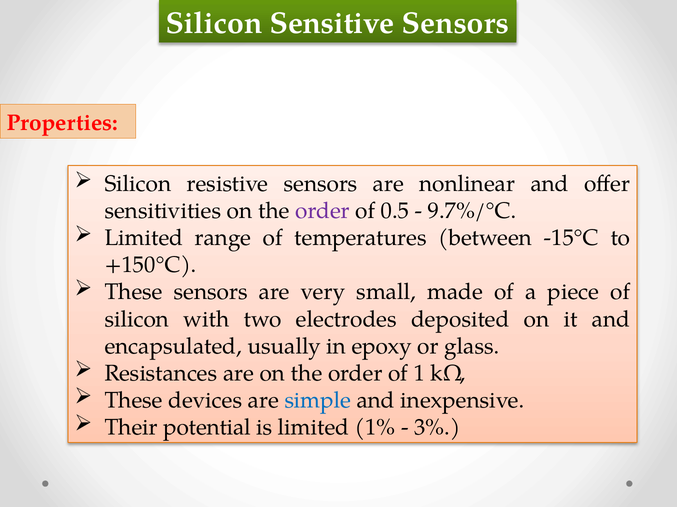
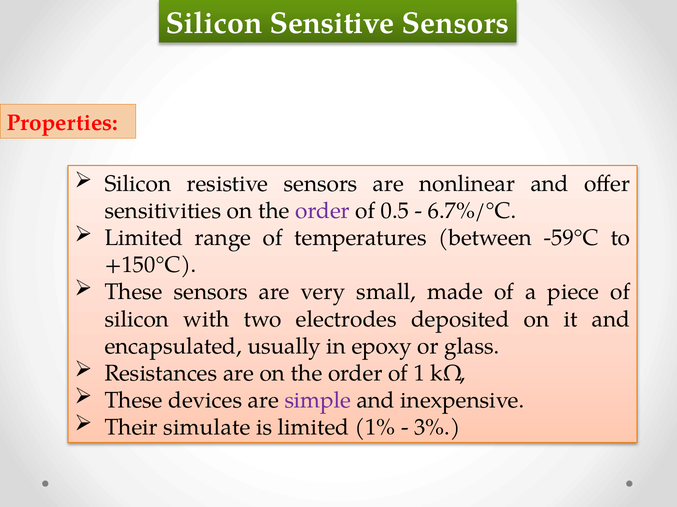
9.7%/°C: 9.7%/°C -> 6.7%/°C (472, 211)
-15°C: -15°C -> -59°C (571, 238)
simple colour: blue -> purple (318, 401)
potential: potential -> simulate (207, 428)
